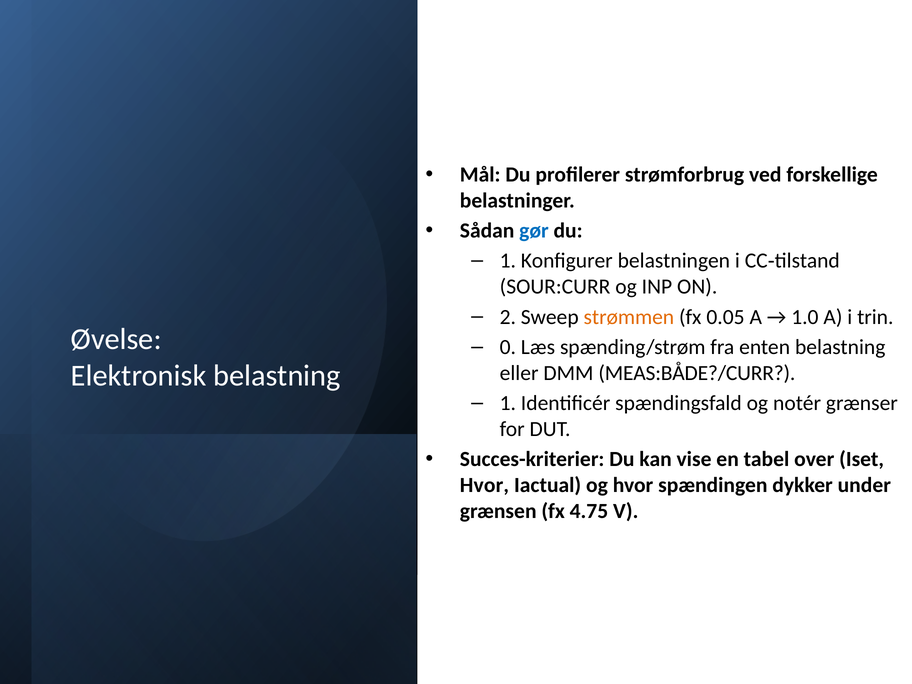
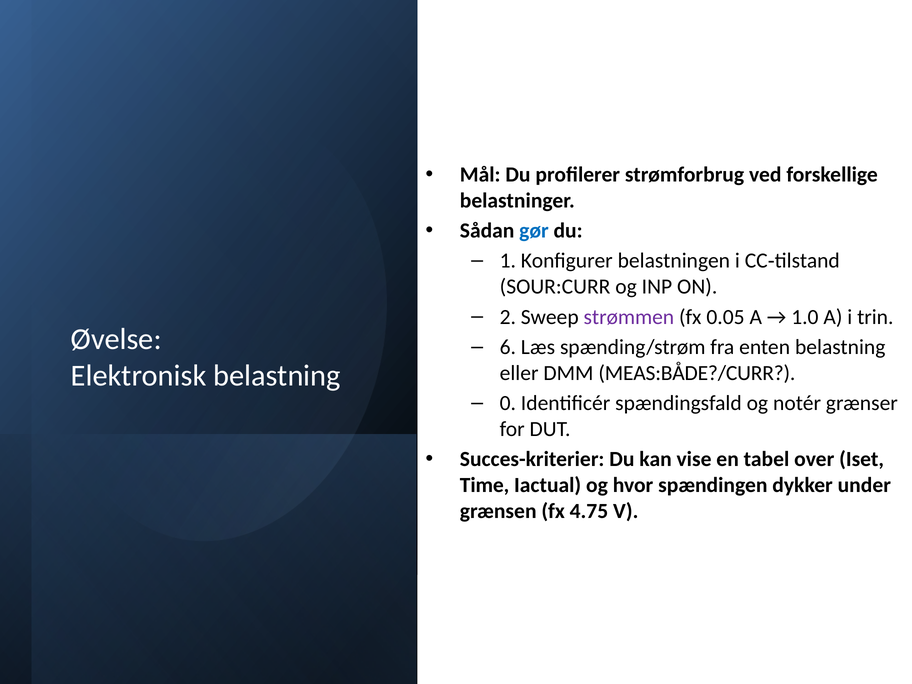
strømmen colour: orange -> purple (629, 317)
0: 0 -> 6 (508, 347)
1: 1 -> 0 (508, 403)
Hvor: Hvor -> Time (485, 485)
